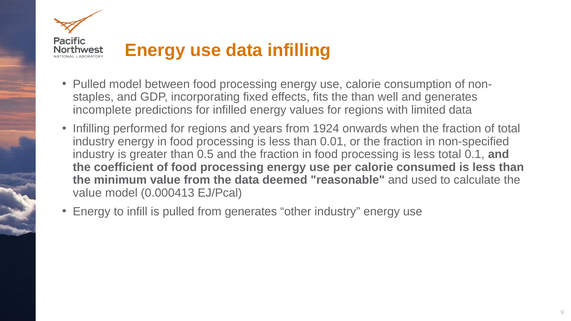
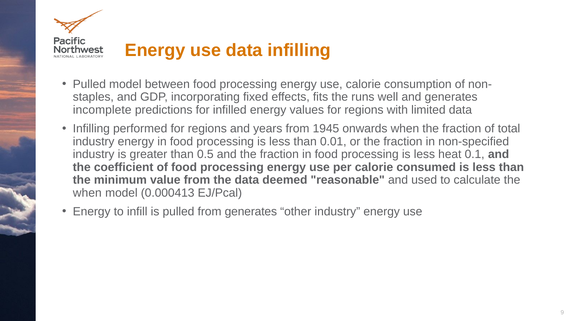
the than: than -> runs (363, 97)
1924: 1924 -> 1945 (326, 129)
less total: total -> heat (450, 154)
value: value -> when (87, 193)
